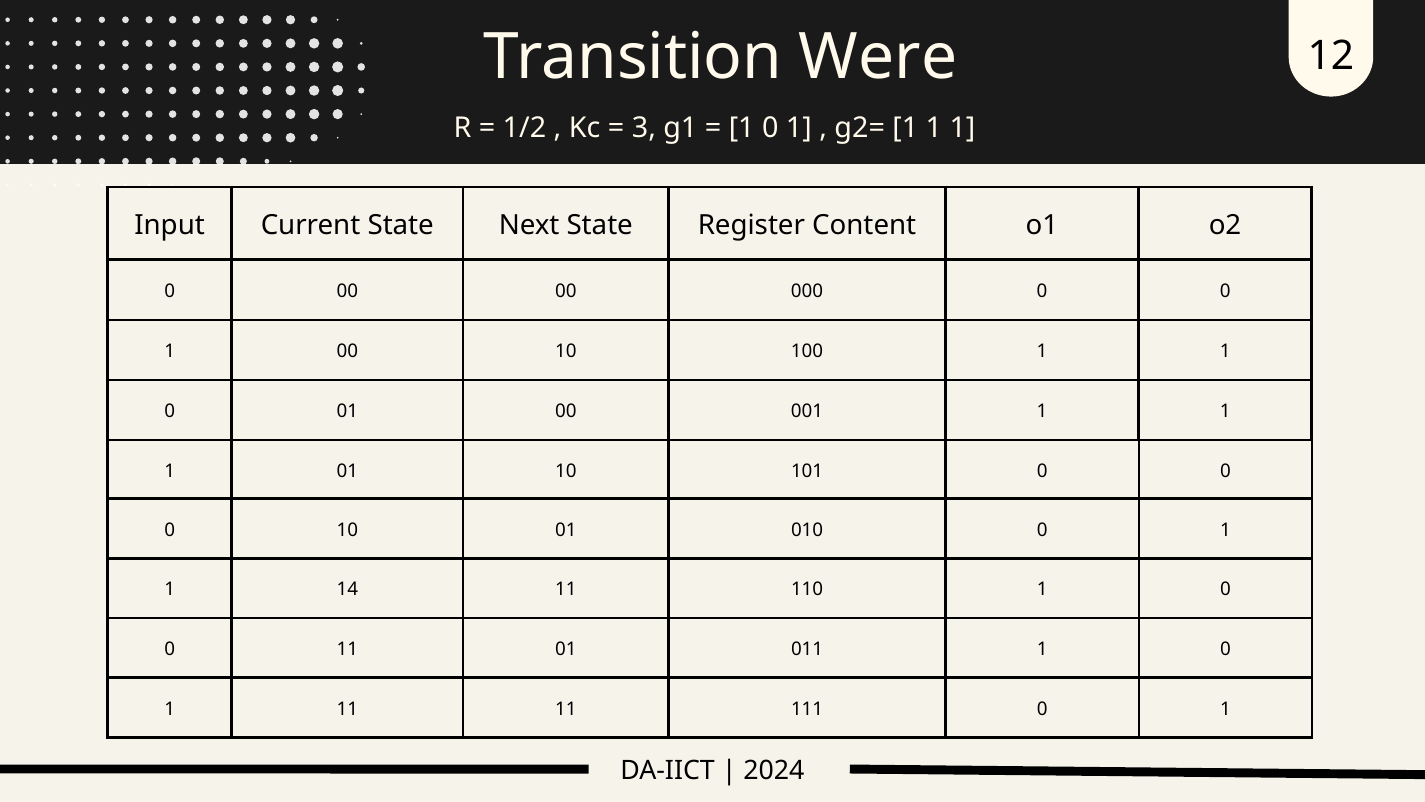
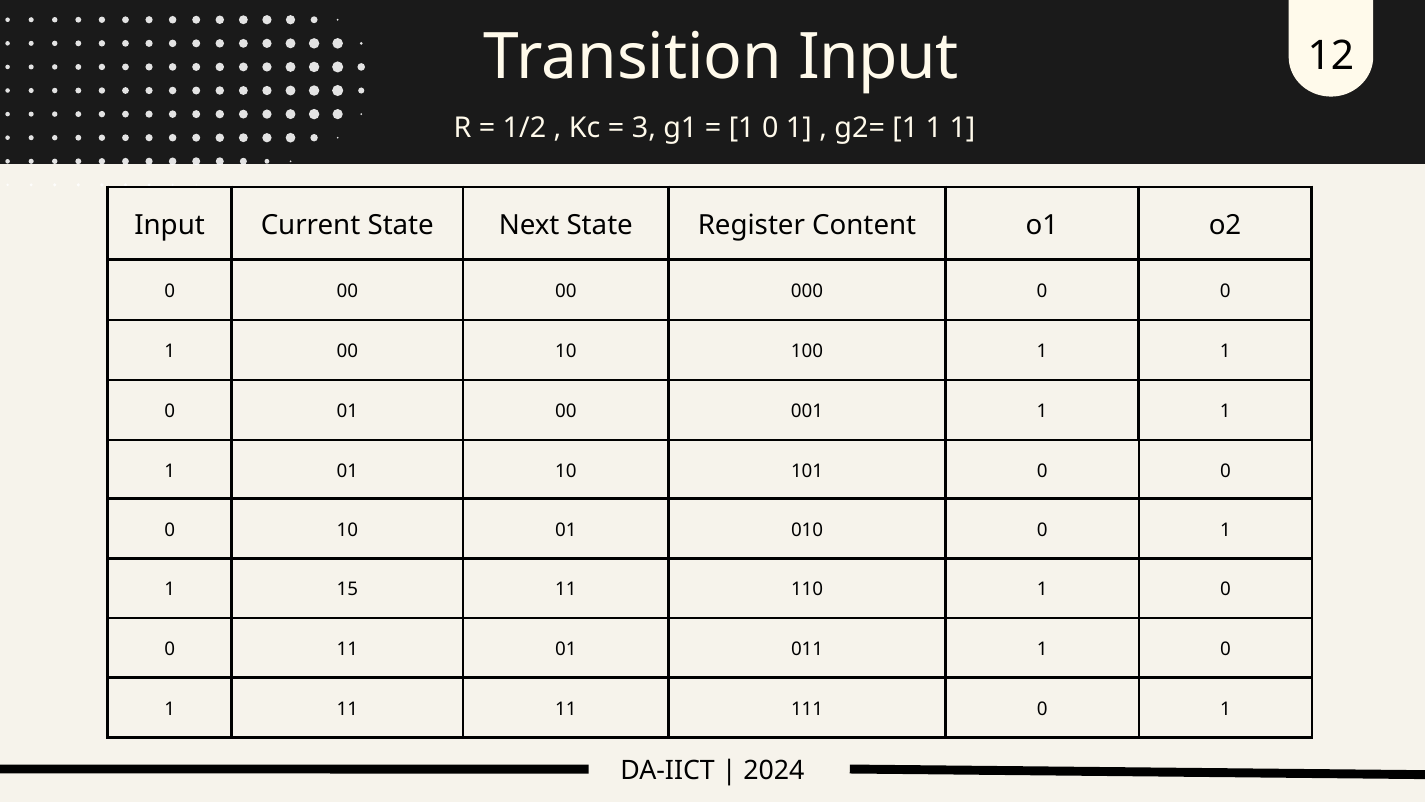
Transition Were: Were -> Input (879, 58)
14: 14 -> 15 (347, 589)
